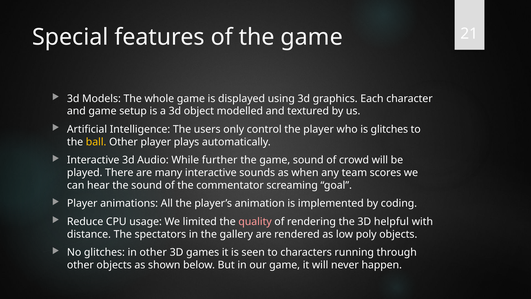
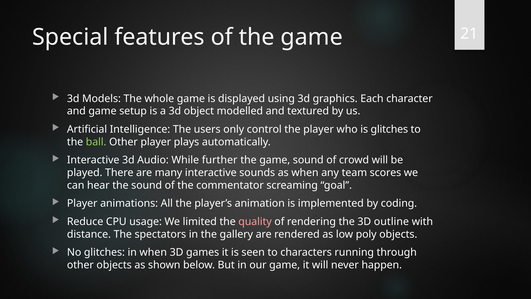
ball colour: yellow -> light green (96, 142)
helpful: helpful -> outline (391, 221)
in other: other -> when (153, 252)
